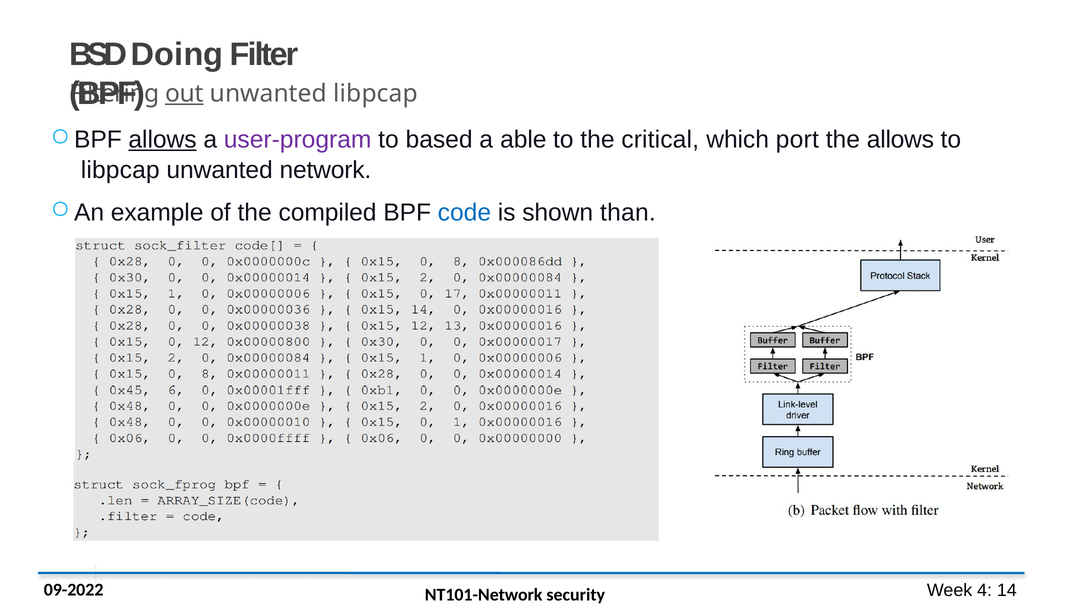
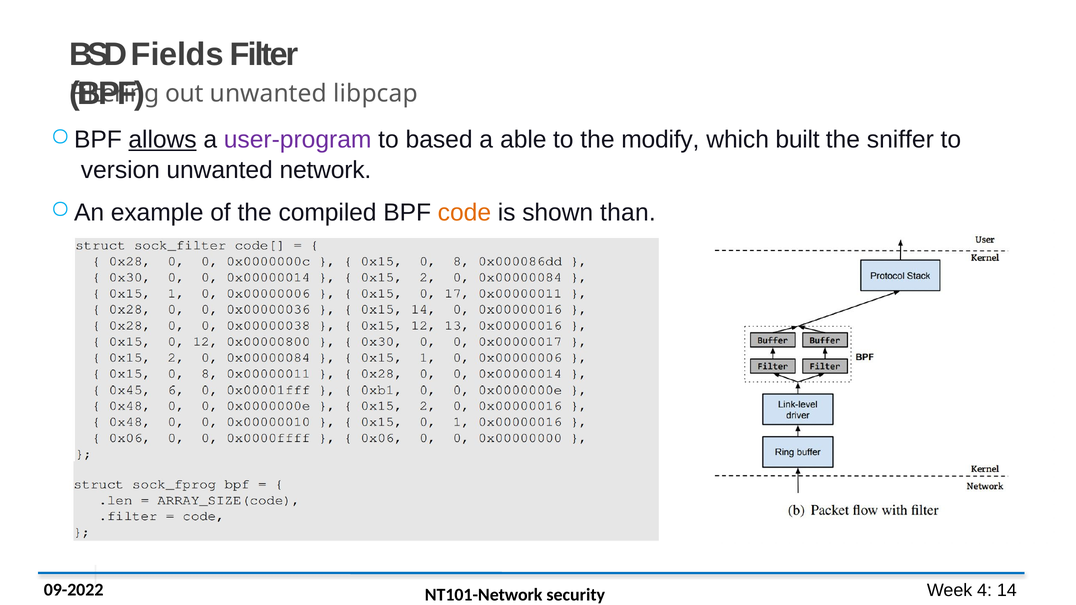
Doing: Doing -> Fields (177, 54)
out underline: present -> none (185, 94)
critical: critical -> modify (660, 140)
port: port -> built (798, 140)
the allows: allows -> sniffer (900, 140)
libpcap: libpcap -> version (120, 170)
code colour: blue -> orange (464, 212)
